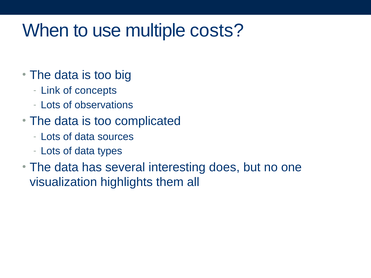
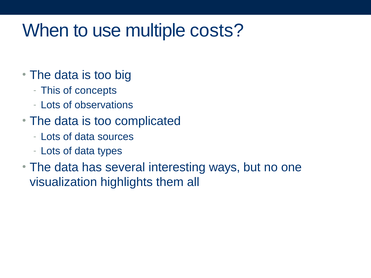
Link: Link -> This (51, 91)
does: does -> ways (225, 167)
